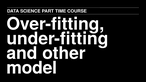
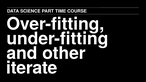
model: model -> iterate (32, 68)
